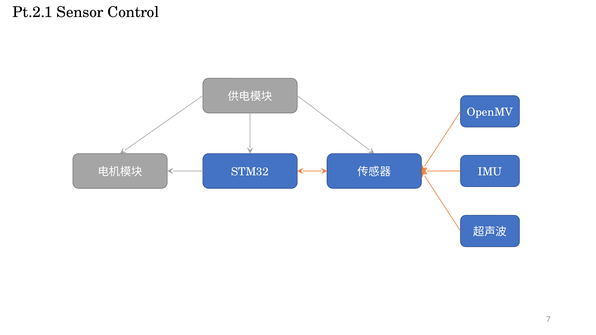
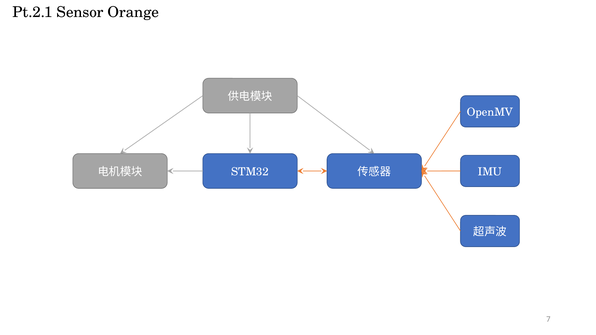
Control: Control -> Orange (133, 12)
